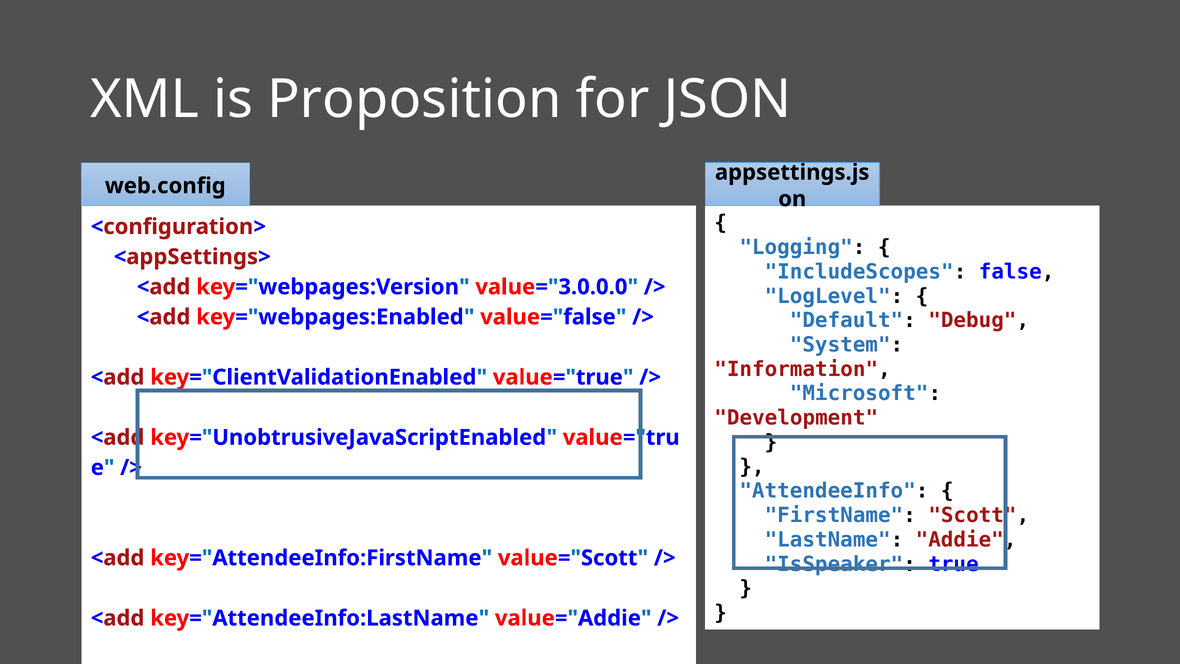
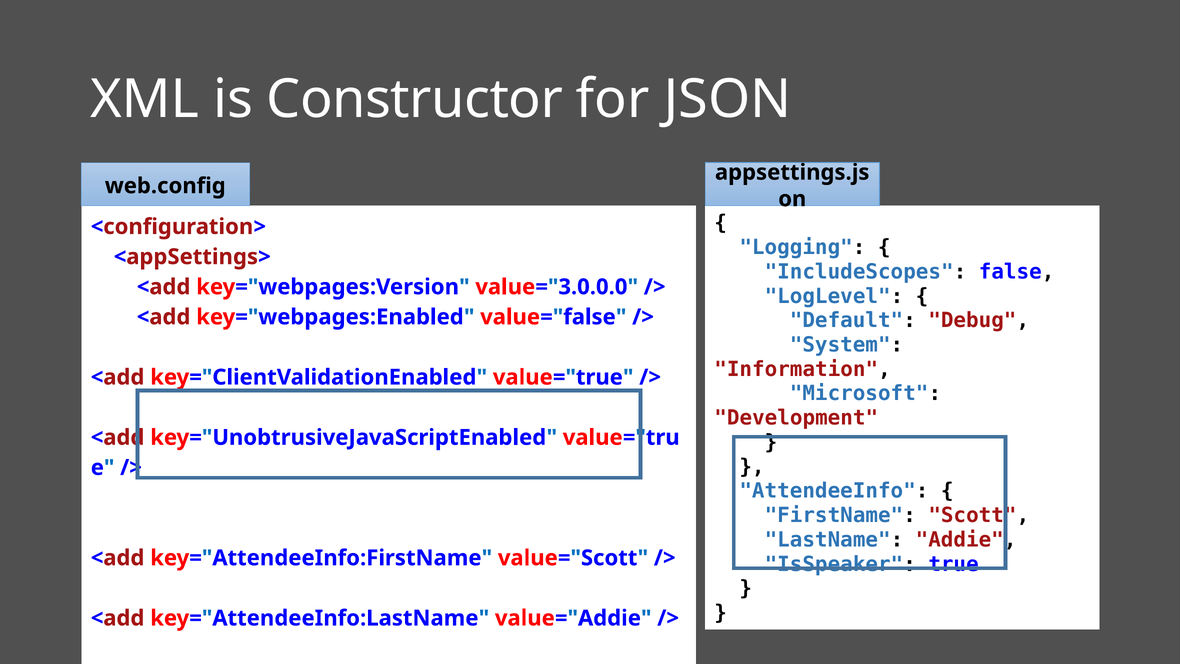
Proposition: Proposition -> Constructor (415, 99)
